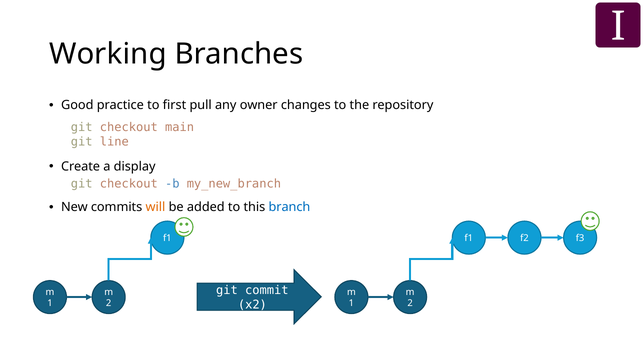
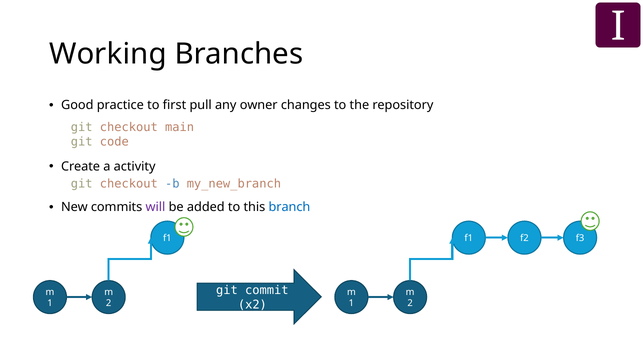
line: line -> code (114, 142)
display: display -> activity (135, 167)
will colour: orange -> purple (155, 208)
